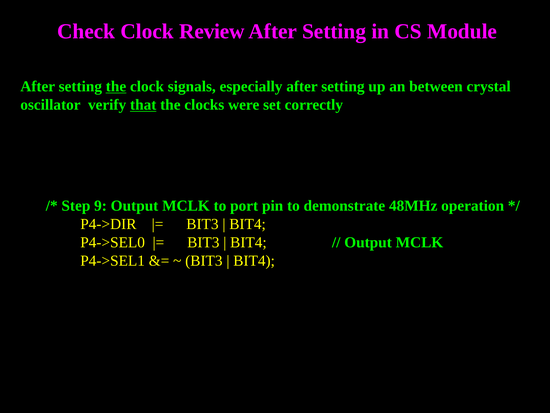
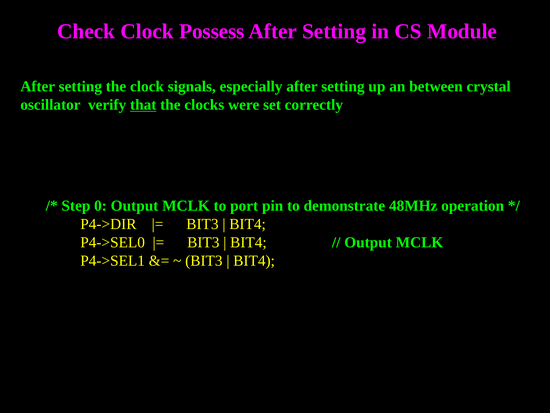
Review: Review -> Possess (212, 31)
the underline: present -> none (116, 86)
9: 9 -> 0 (101, 205)
